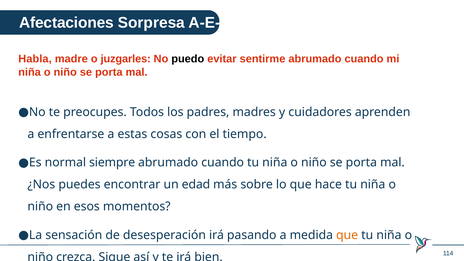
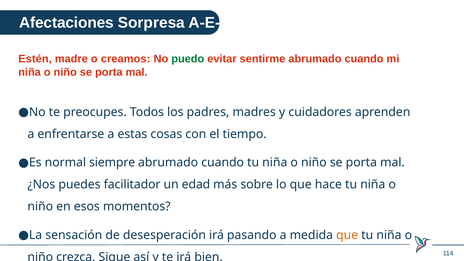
Habla: Habla -> Estén (35, 59)
juzgarles: juzgarles -> creamos (126, 59)
puedo colour: black -> green (188, 59)
encontrar: encontrar -> facilitador (132, 185)
